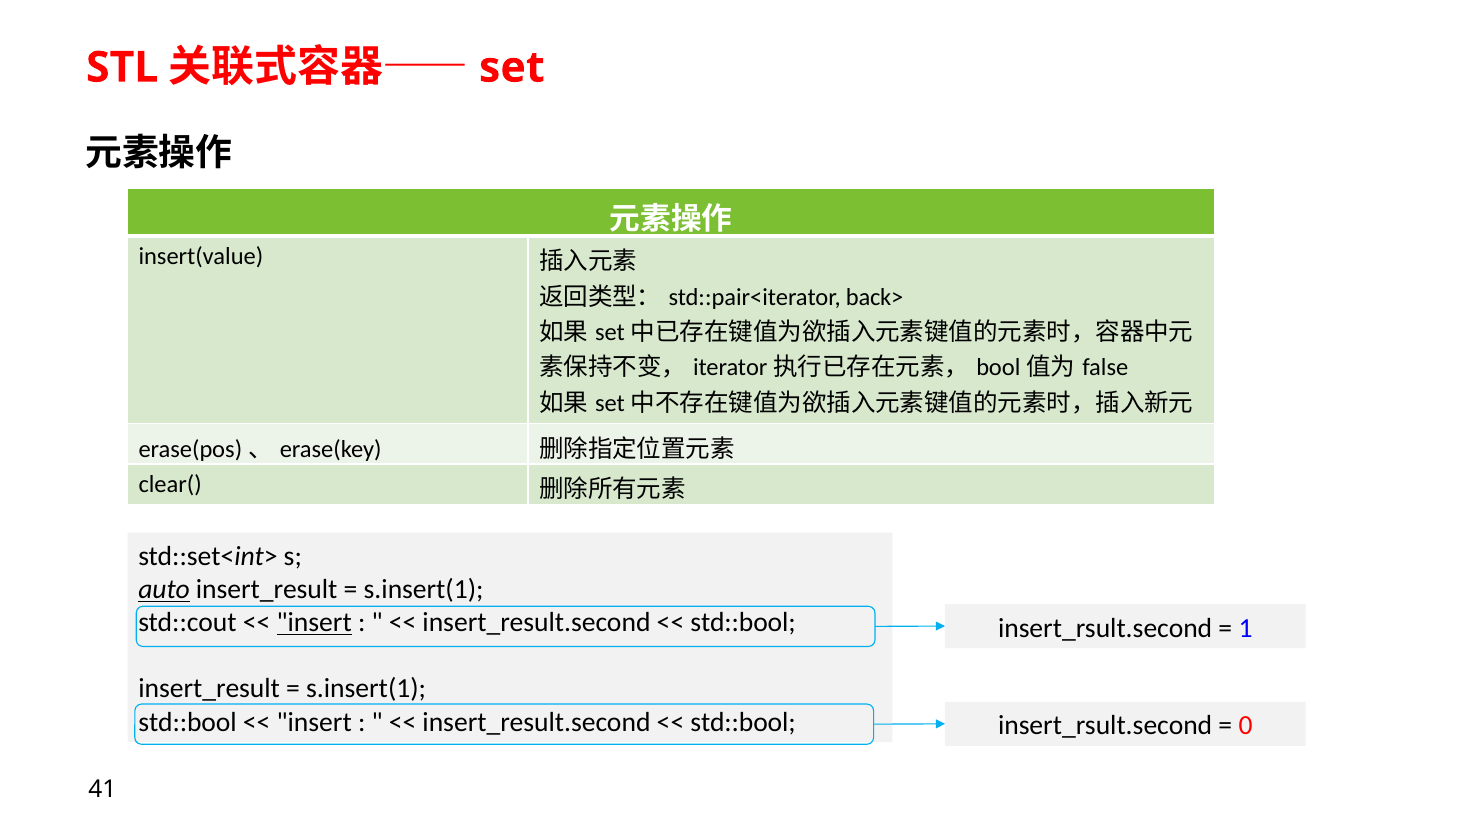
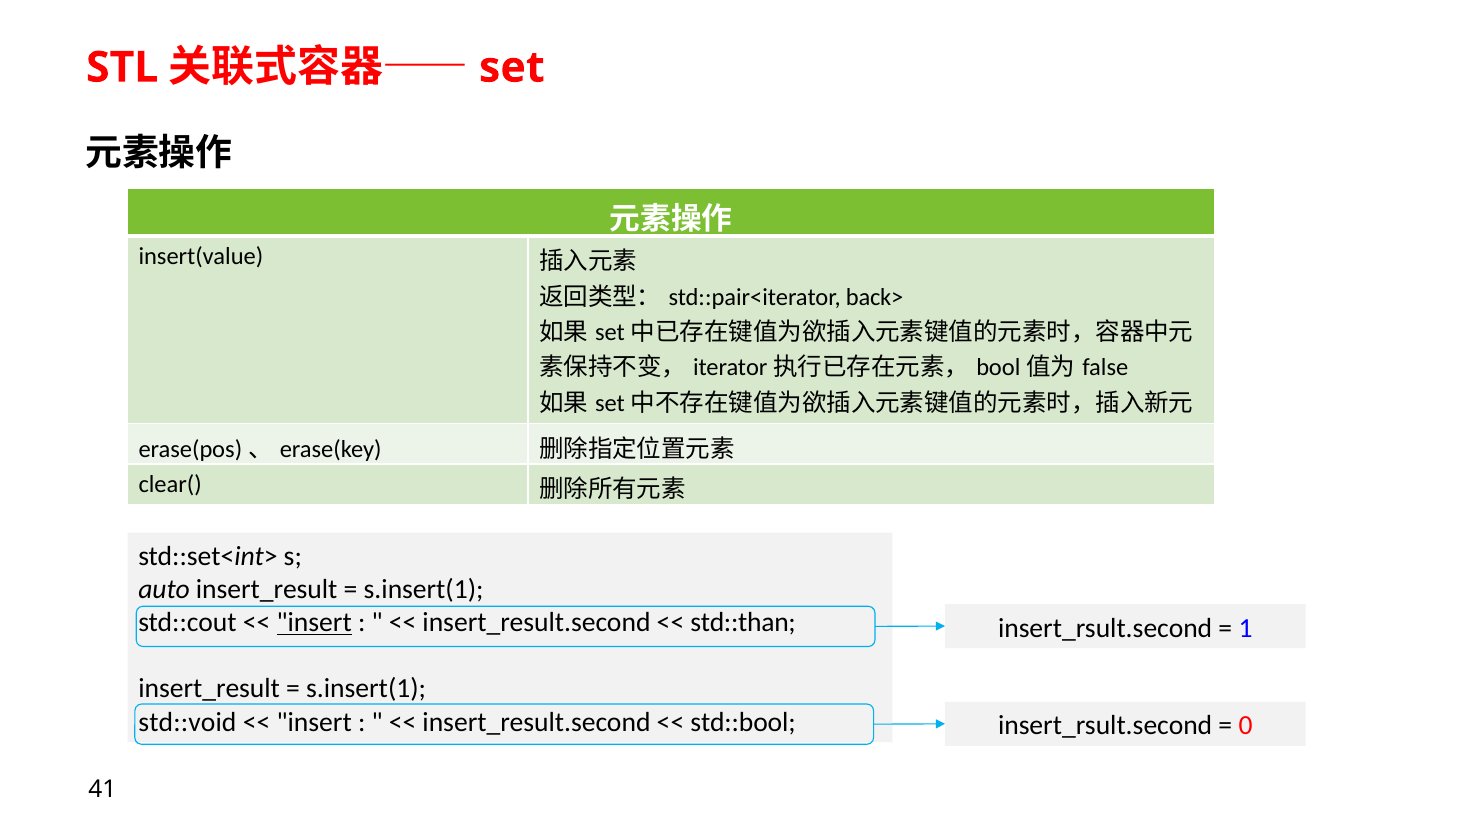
auto underline: present -> none (164, 590)
std::bool: std::bool -> std::than (743, 623)
std::bool: std::bool -> std::void (187, 722)
